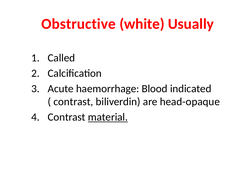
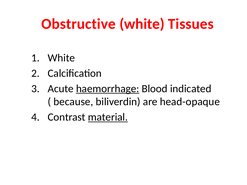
Usually: Usually -> Tissues (191, 24)
Called: Called -> White (61, 58)
haemorrhage underline: none -> present (108, 89)
contrast: contrast -> because (73, 102)
